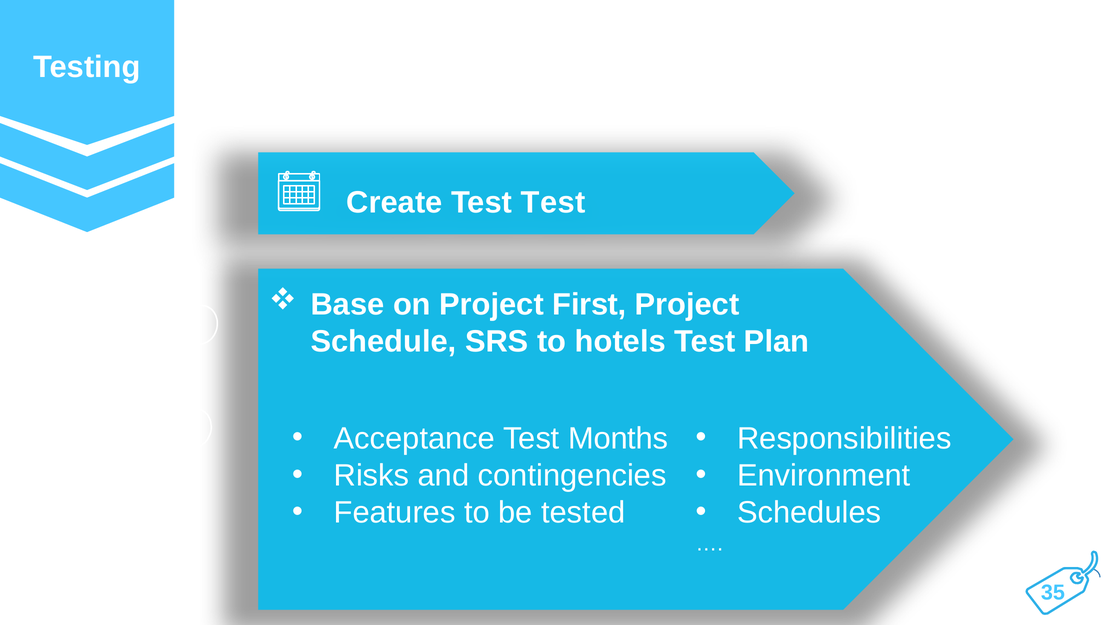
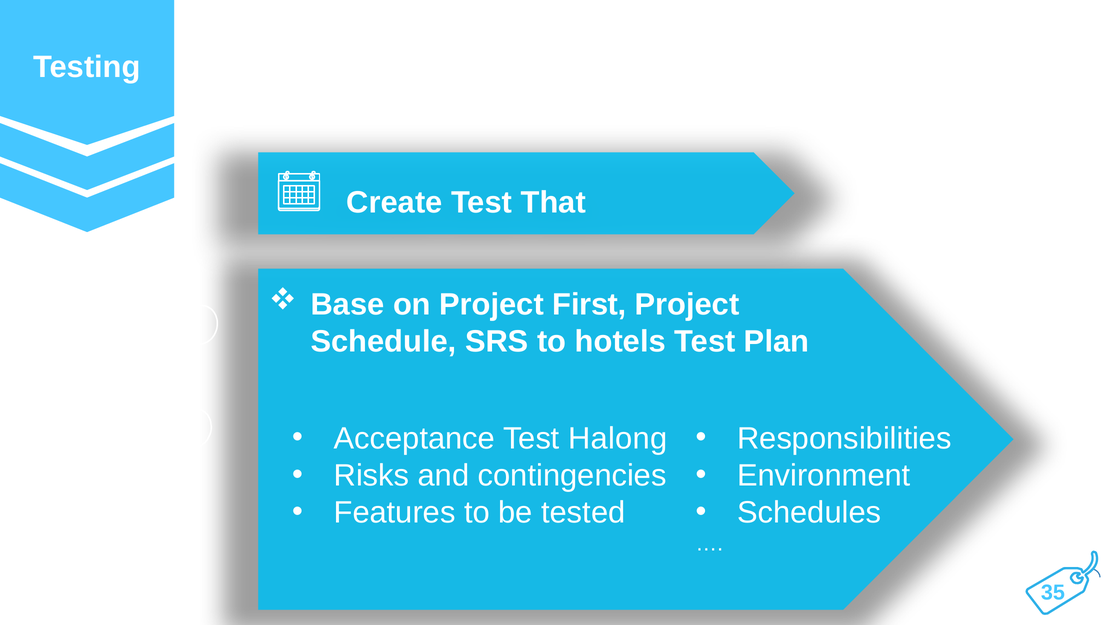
Test Test: Test -> That (553, 202)
Months: Months -> Halong (618, 438)
